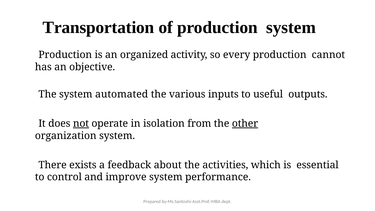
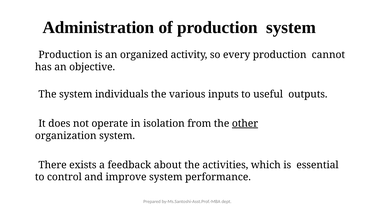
Transportation: Transportation -> Administration (98, 27)
automated: automated -> individuals (122, 94)
not underline: present -> none (81, 123)
